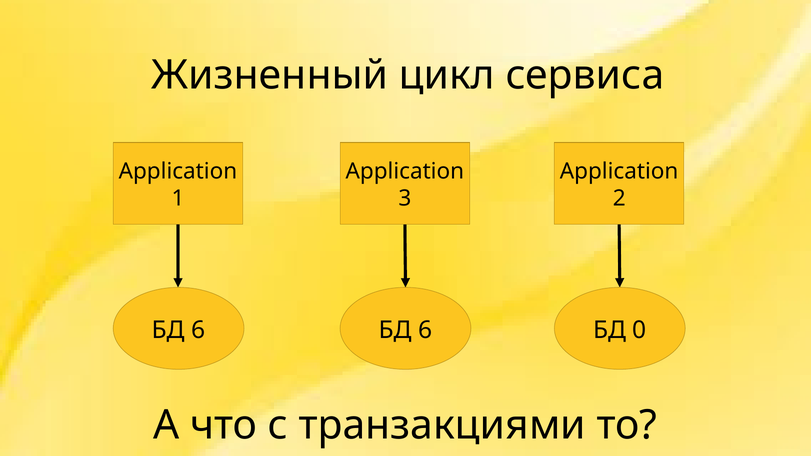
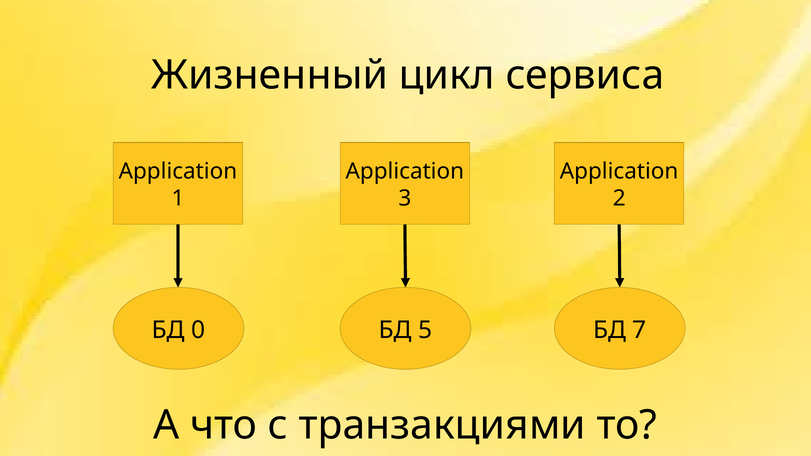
6: 6 -> 0 (198, 330)
6: 6 -> 5 (425, 330)
0: 0 -> 7 (639, 330)
